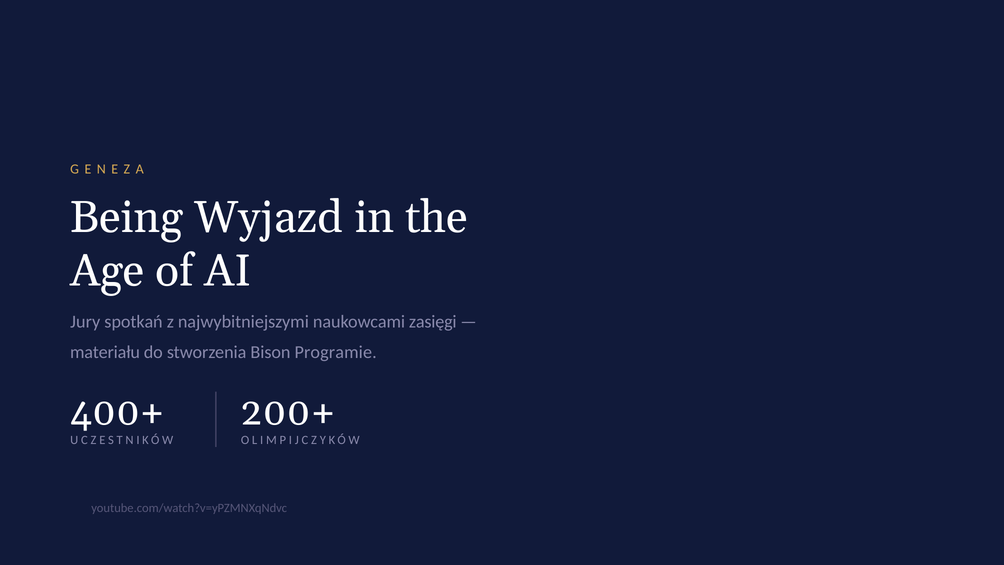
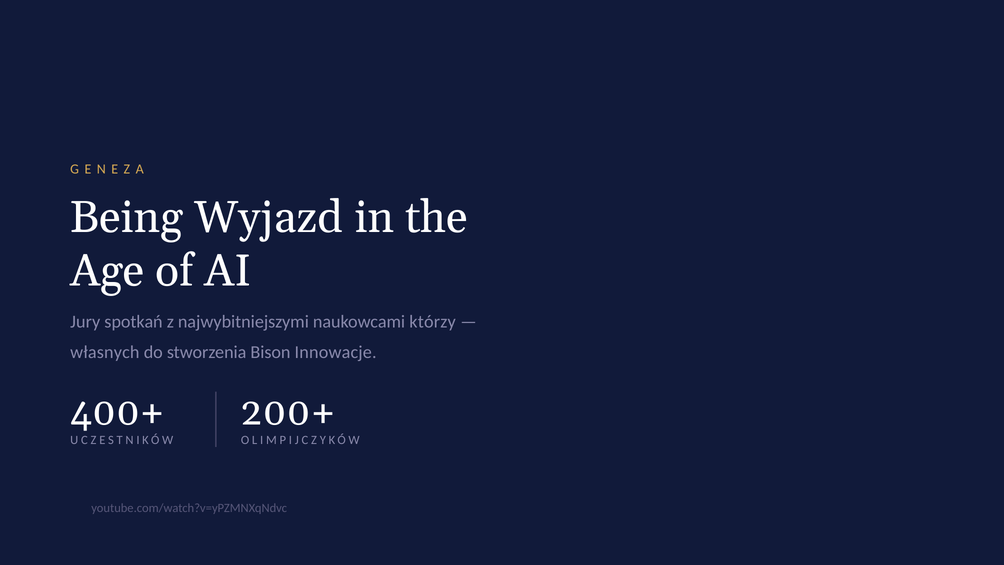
zasięgi: zasięgi -> którzy (433, 322)
materiału: materiału -> własnych (105, 352)
Programie: Programie -> Innowacje (336, 352)
